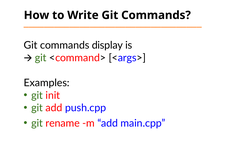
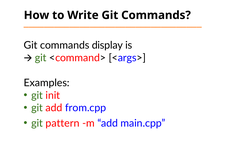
push.cpp: push.cpp -> from.cpp (86, 108)
rename: rename -> pattern (63, 123)
